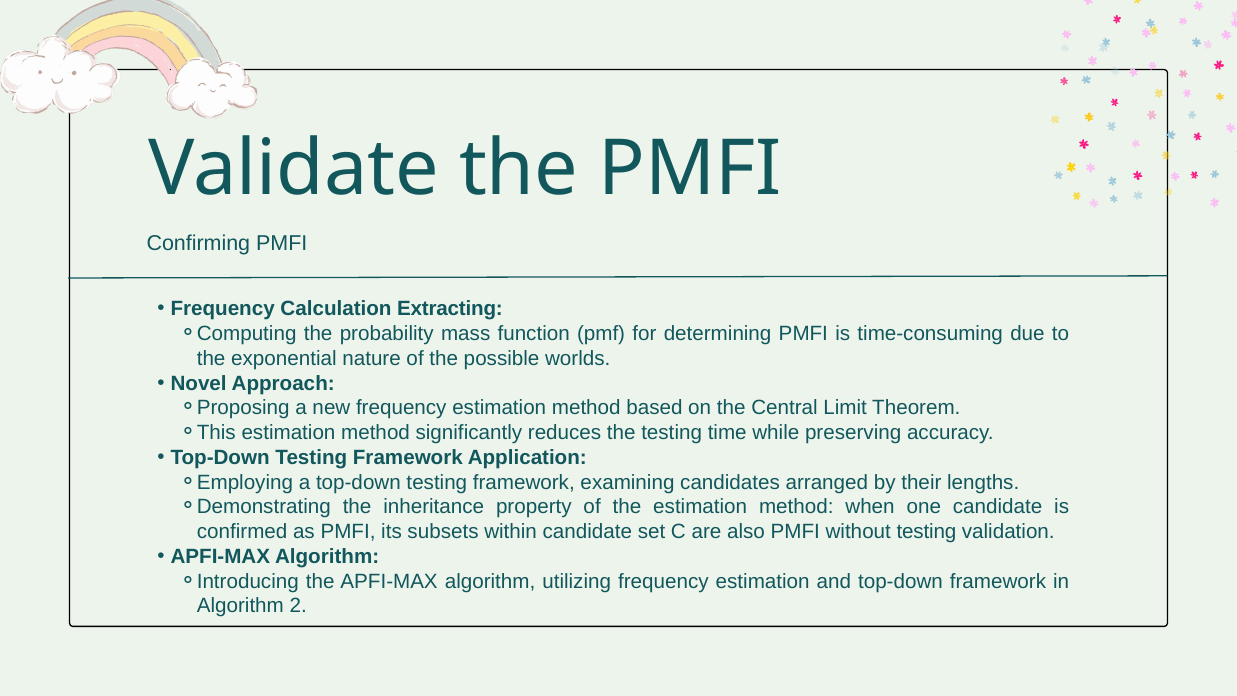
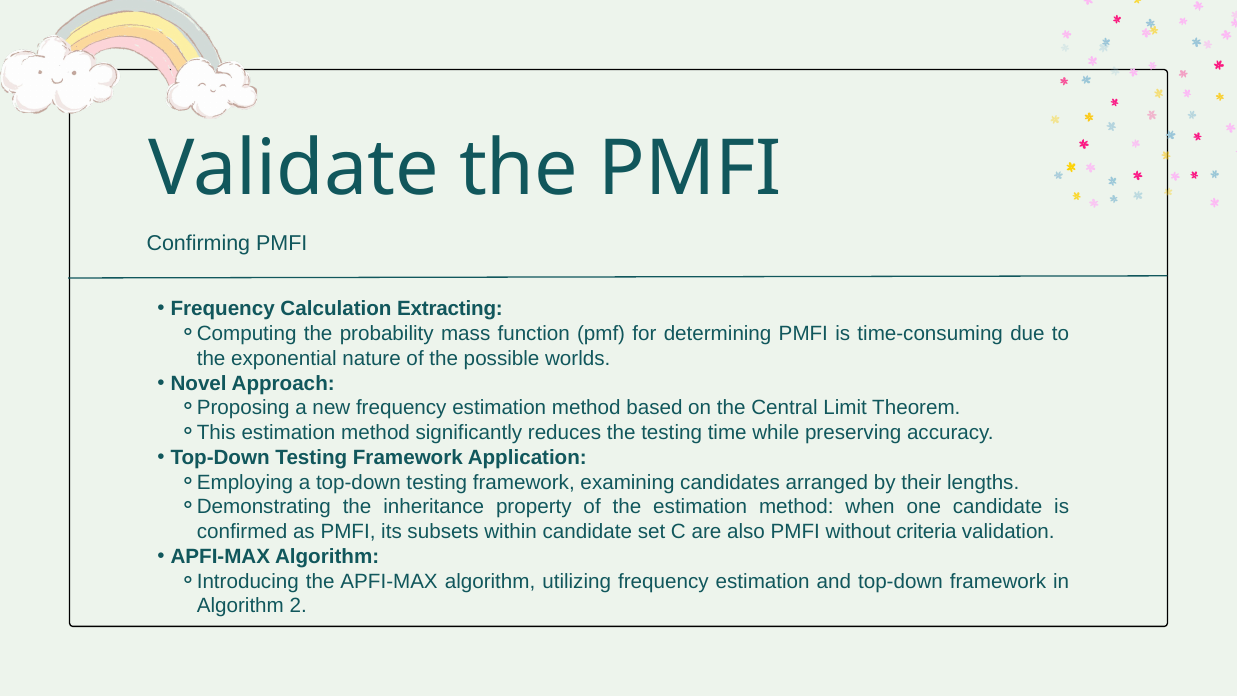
without testing: testing -> criteria (926, 532)
